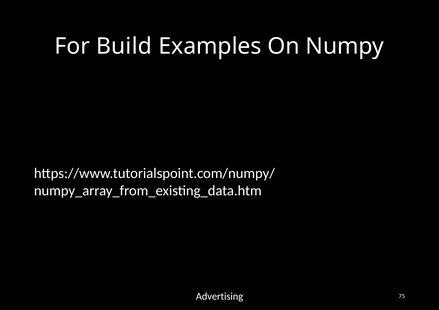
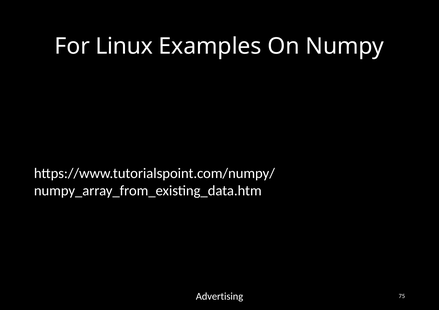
Build: Build -> Linux (124, 46)
